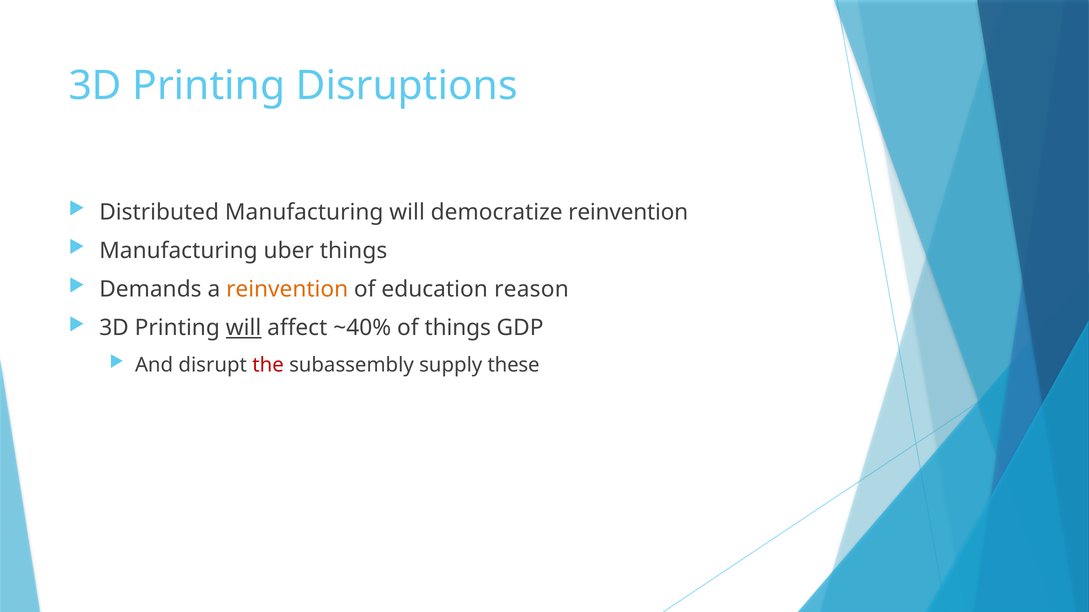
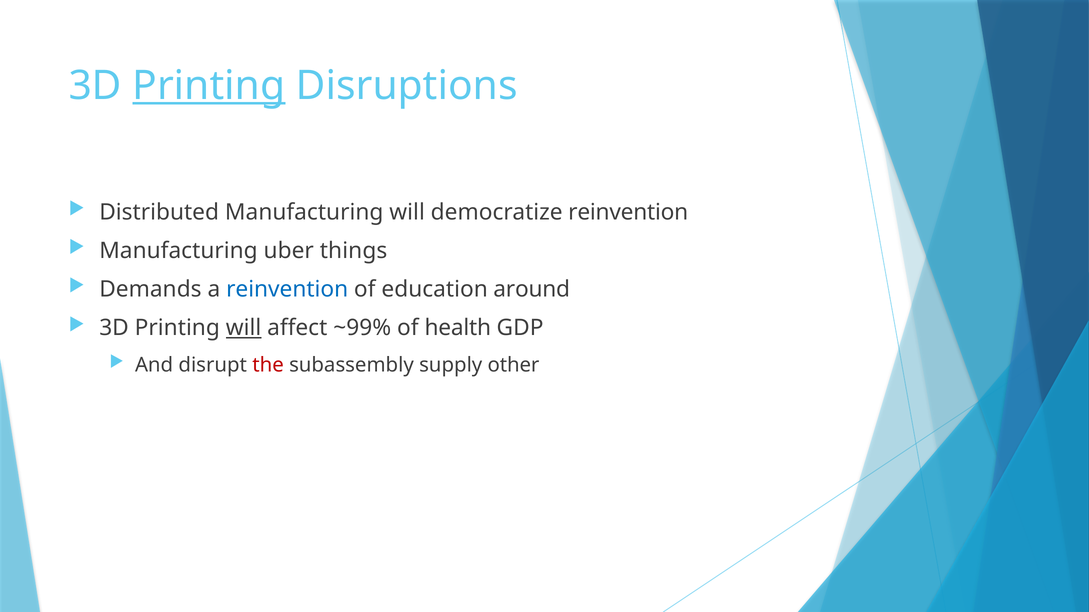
Printing underline: none -> present (209, 86)
reinvention colour: orange -> blue (287, 290)
reason: reason -> around (532, 290)
~40%: ~40% -> ~99% (362, 328)
of things: things -> health (458, 328)
these: these -> other (514, 365)
